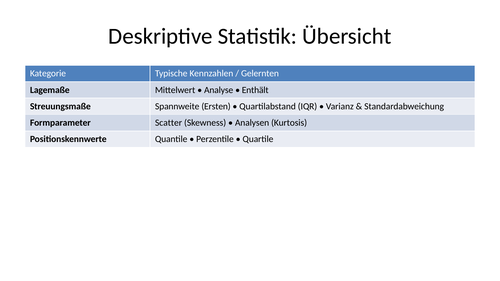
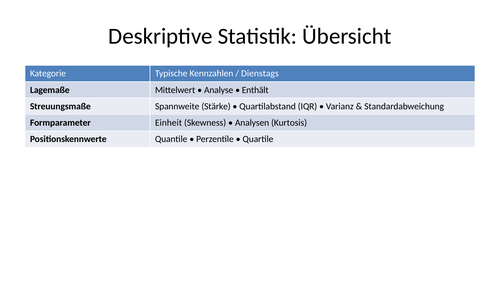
Gelernten: Gelernten -> Dienstags (260, 74)
Ersten: Ersten -> Stärke (216, 106)
Scatter: Scatter -> Einheit (168, 123)
